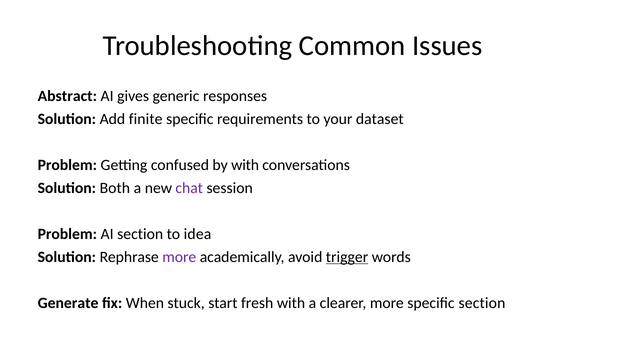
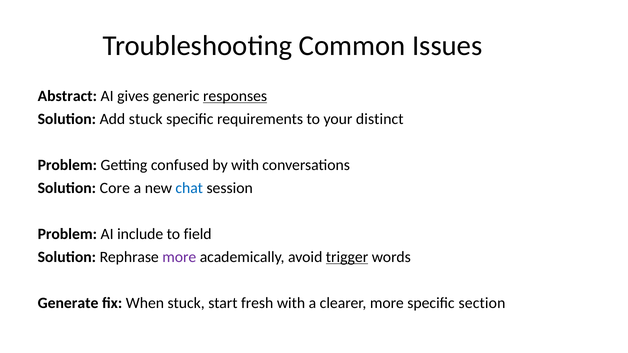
responses underline: none -> present (235, 96)
Add finite: finite -> stuck (146, 119)
dataset: dataset -> distinct (380, 119)
Both: Both -> Core (115, 188)
chat colour: purple -> blue (189, 188)
AI section: section -> include (140, 234)
idea: idea -> field (198, 234)
